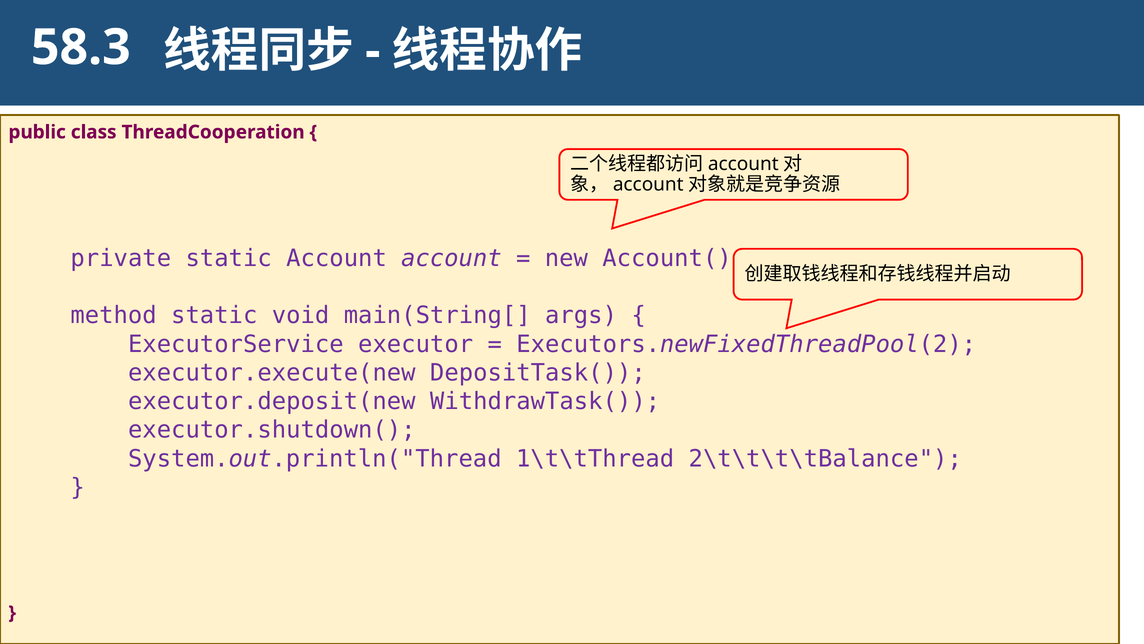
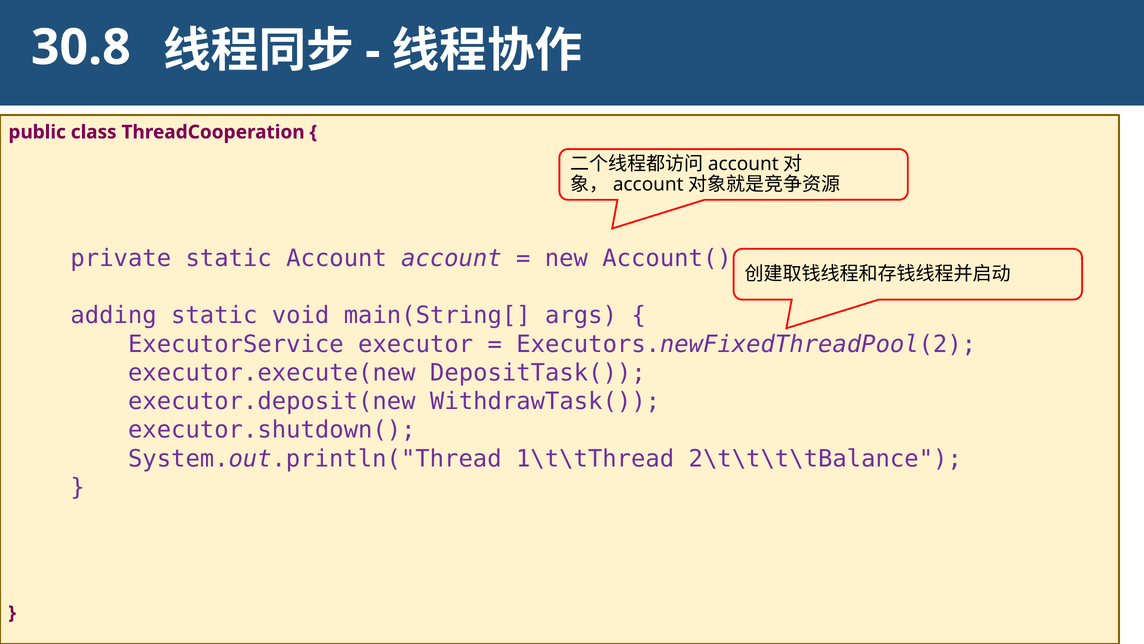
58.3: 58.3 -> 30.8 (81, 47)
method: method -> adding (114, 315)
